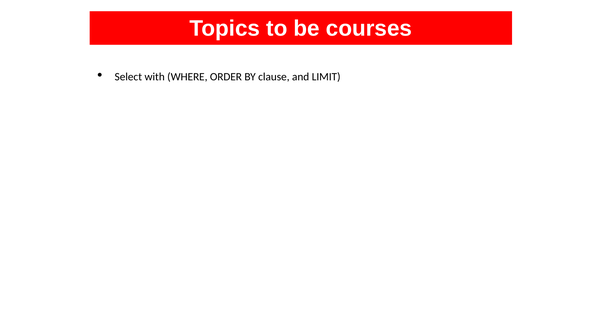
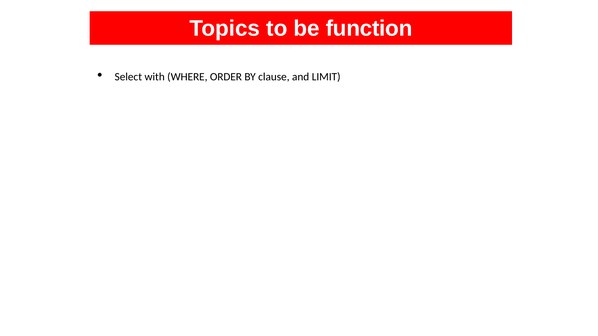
courses: courses -> function (369, 28)
